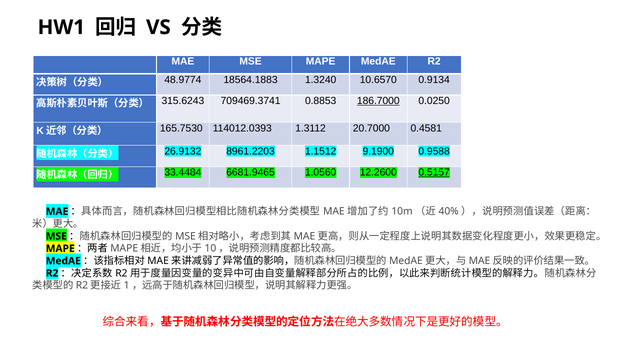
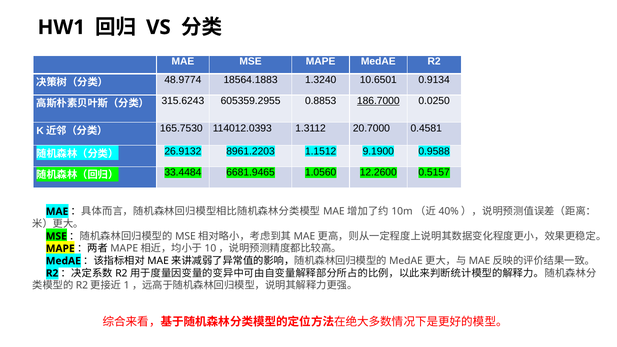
10.6570: 10.6570 -> 10.6501 (378, 80)
709469.3741: 709469.3741 -> 605359.2955 (251, 101)
0.5157 underline: present -> none (434, 172)
